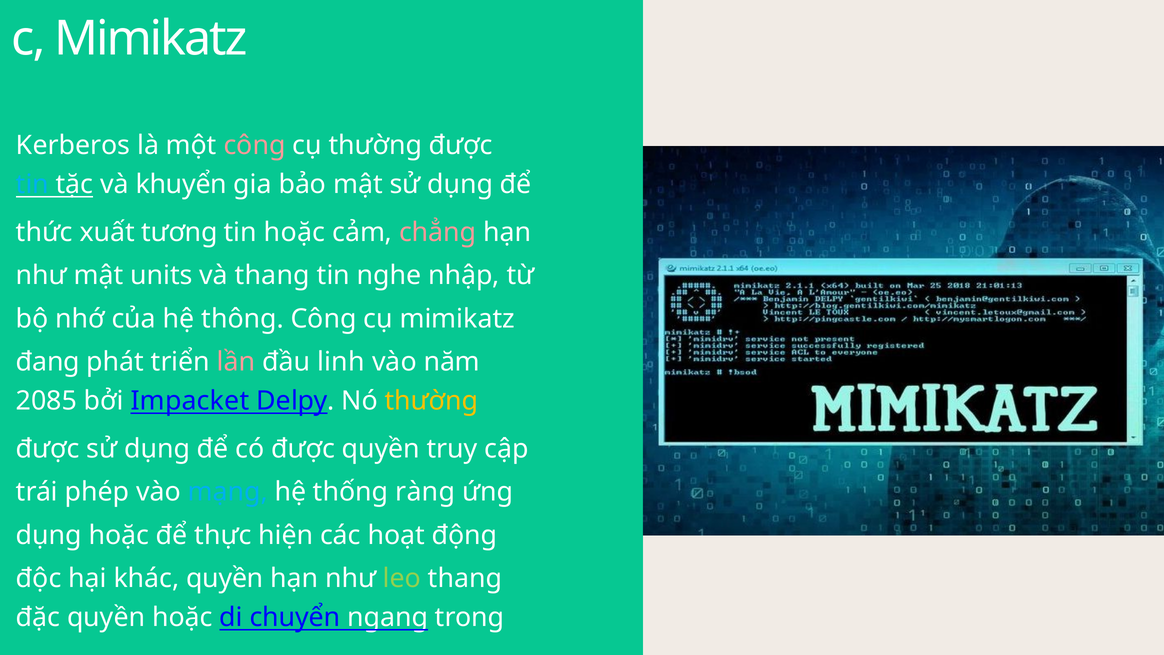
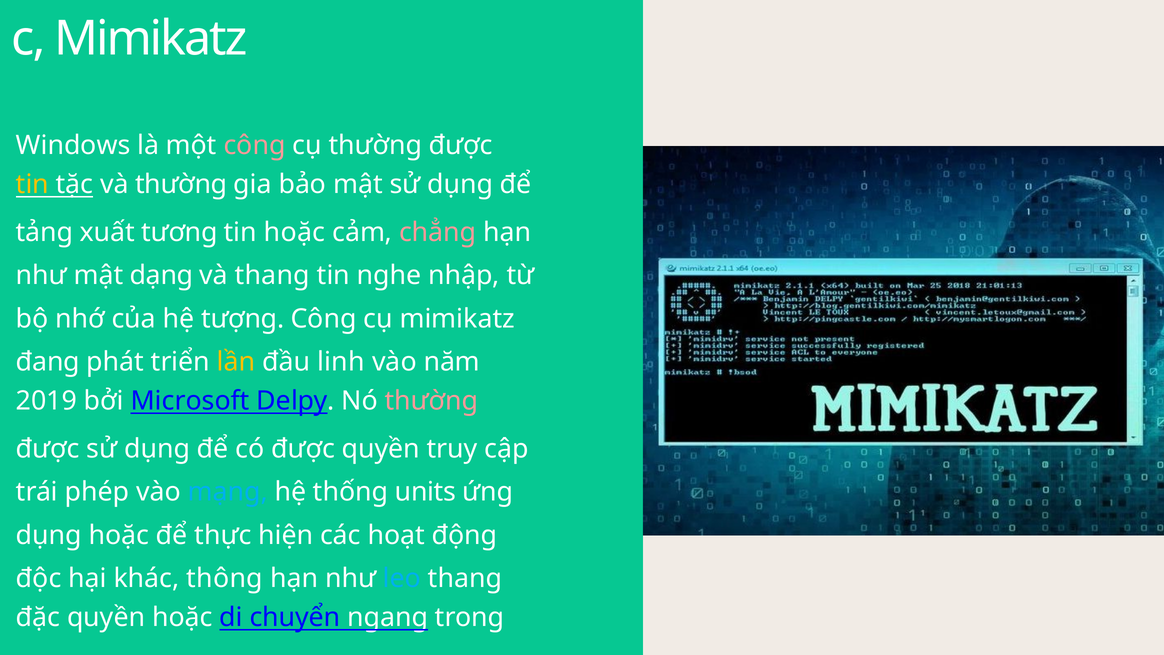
Kerberos: Kerberos -> Windows (73, 146)
tin colour: light blue -> yellow (32, 184)
và khuyển: khuyển -> thường (181, 184)
thức: thức -> tảng (44, 232)
units: units -> dạng (162, 275)
thông: thông -> tượng (243, 319)
lần colour: pink -> yellow (236, 362)
2085: 2085 -> 2019 (46, 401)
Impacket: Impacket -> Microsoft (190, 401)
thường colour: yellow -> pink (431, 401)
ràng: ràng -> units (425, 492)
khác quyền: quyền -> thông (225, 578)
leo colour: light green -> light blue (402, 578)
